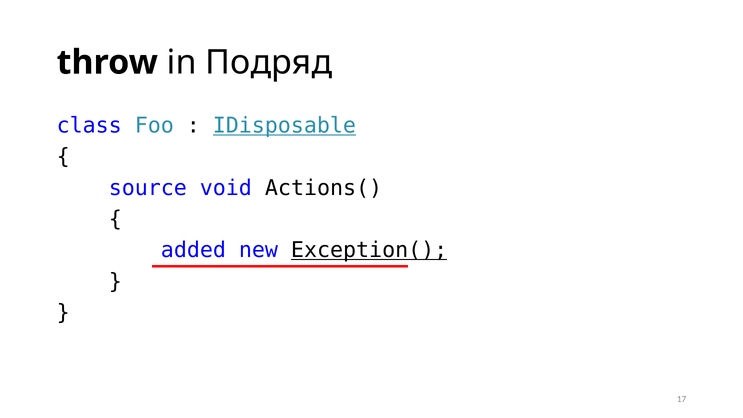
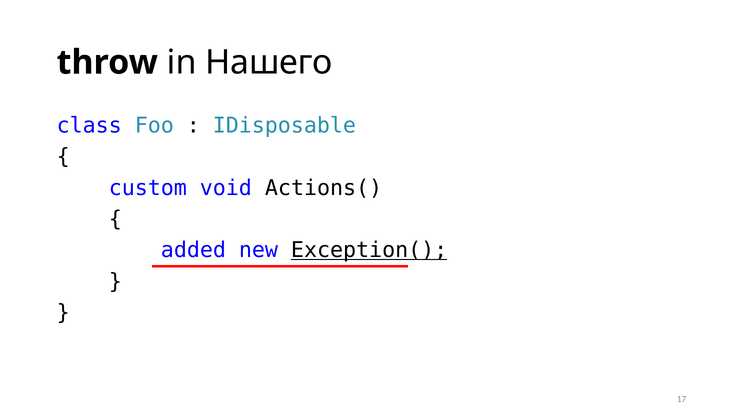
Подряд: Подряд -> Нашего (269, 62)
IDisposable underline: present -> none (284, 126)
source: source -> custom (148, 188)
